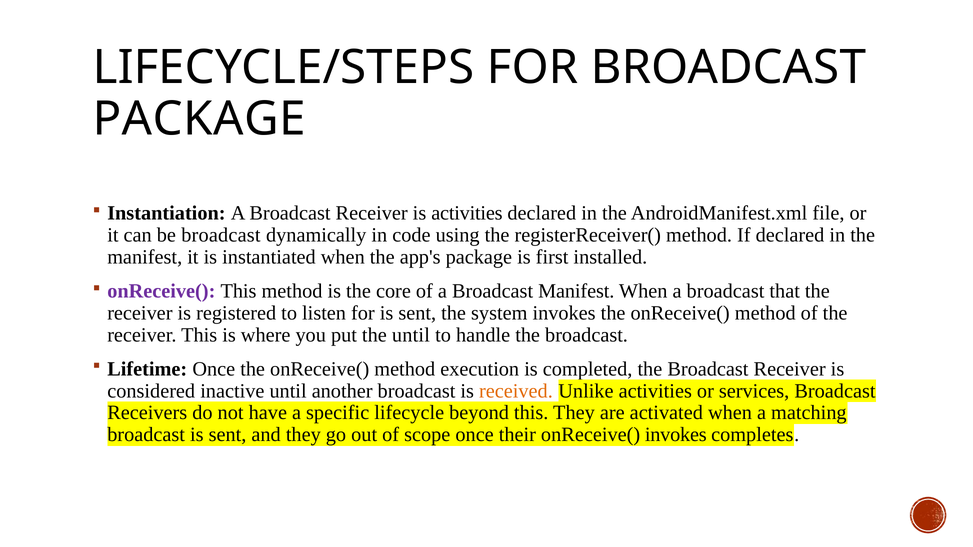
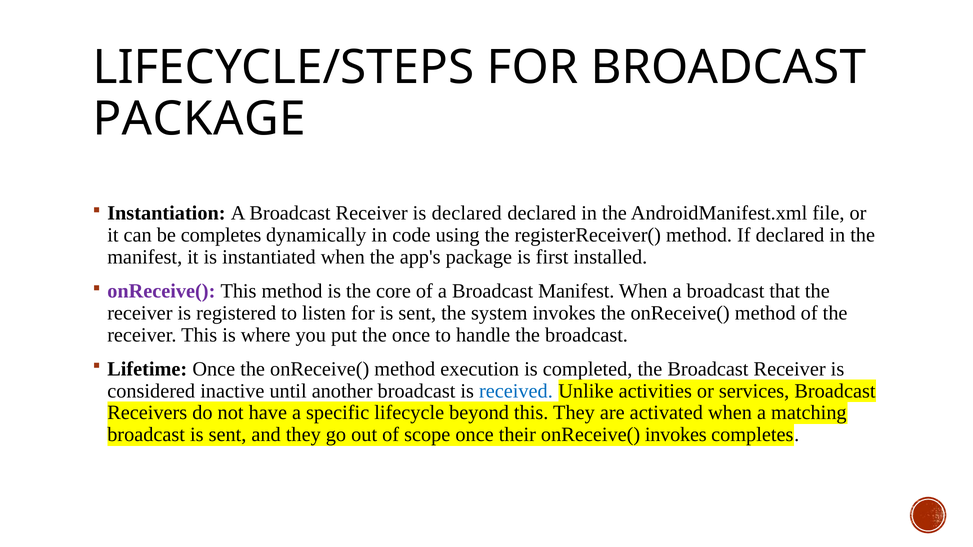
is activities: activities -> declared (467, 213)
be broadcast: broadcast -> completes (221, 235)
the until: until -> once (411, 335)
received colour: orange -> blue (516, 391)
